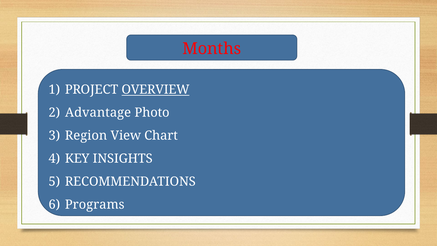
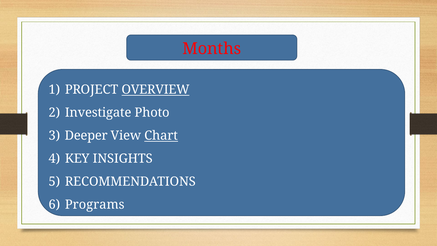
Advantage: Advantage -> Investigate (98, 113)
Region: Region -> Deeper (86, 136)
Chart underline: none -> present (161, 136)
